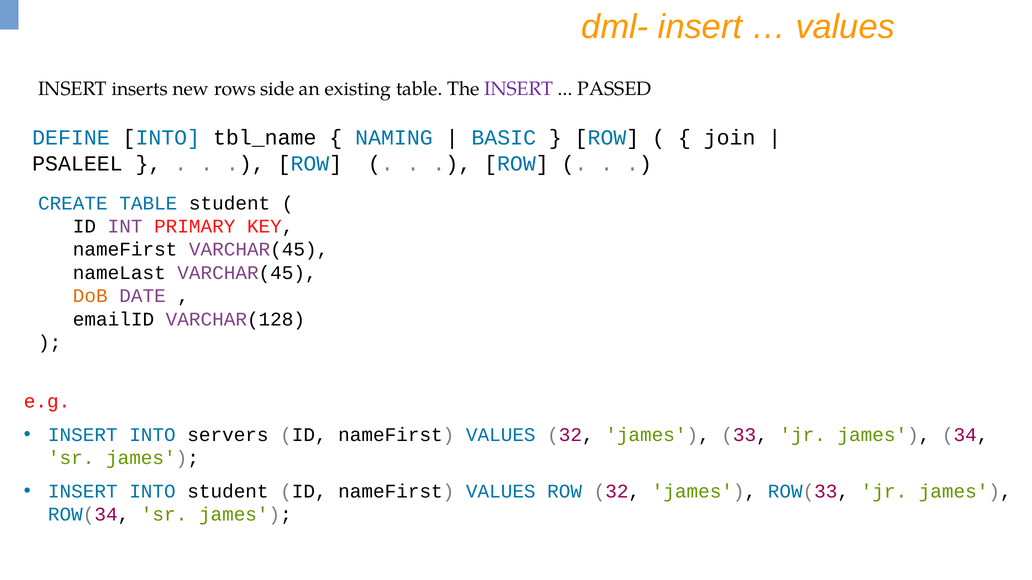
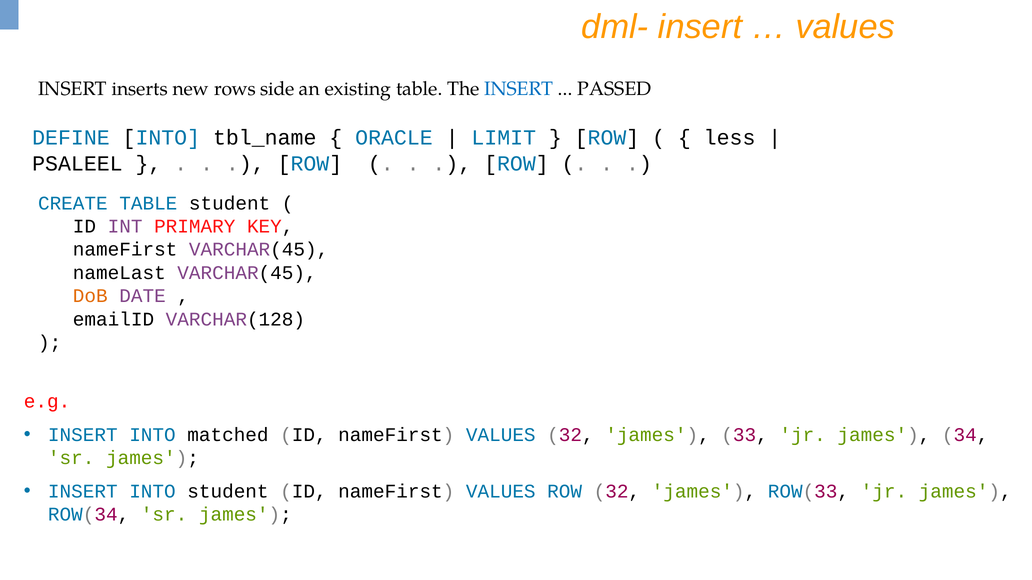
INSERT colour: purple -> blue (519, 89)
NAMING: NAMING -> ORACLE (394, 138)
BASIC: BASIC -> LIMIT (504, 138)
join: join -> less (730, 138)
servers: servers -> matched (228, 435)
